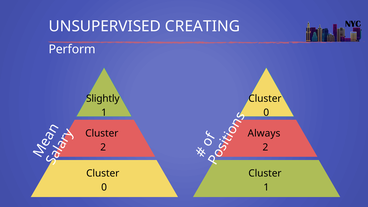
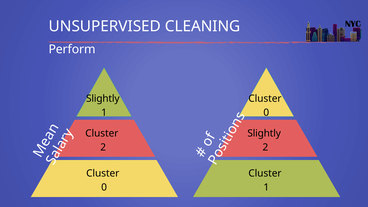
CREATING: CREATING -> CLEANING (203, 26)
Always: Always -> Slightly (264, 133)
